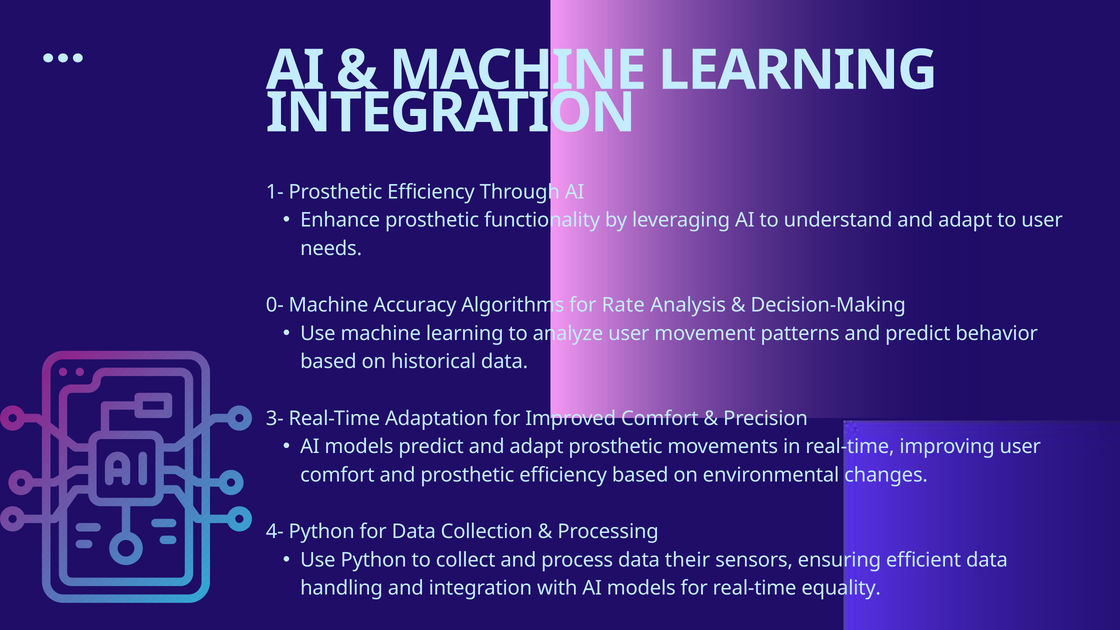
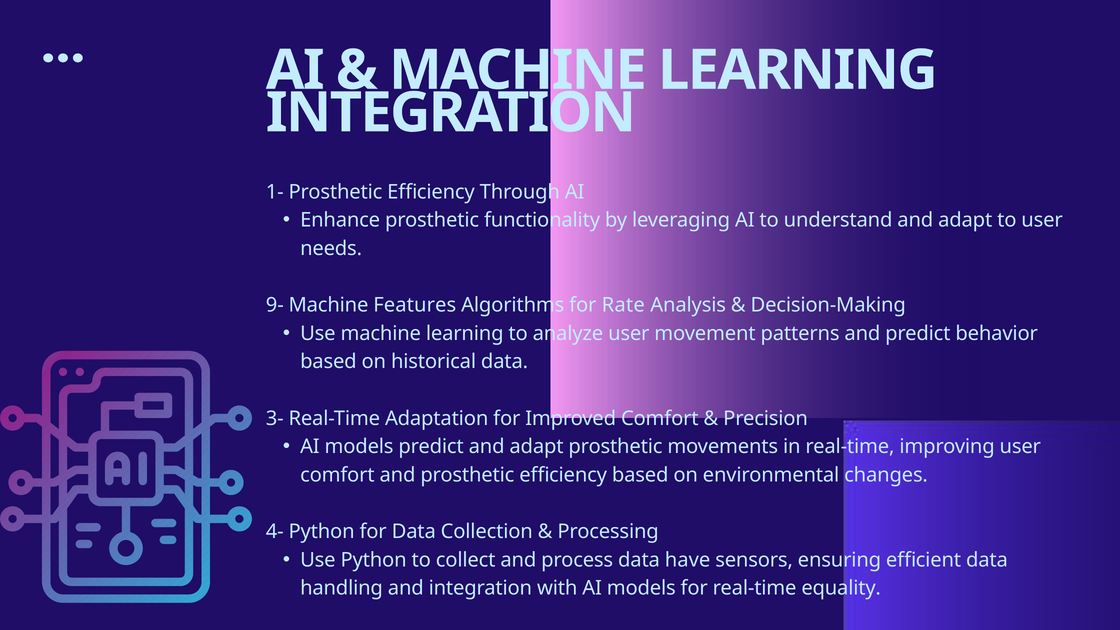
0-: 0- -> 9- (275, 305)
Accuracy: Accuracy -> Features (415, 305)
their: their -> have (688, 560)
